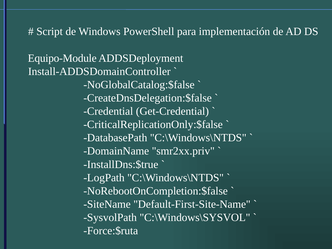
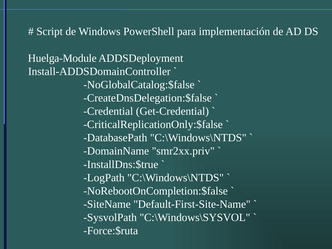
Equipo-Module: Equipo-Module -> Huelga-Module (62, 58)
